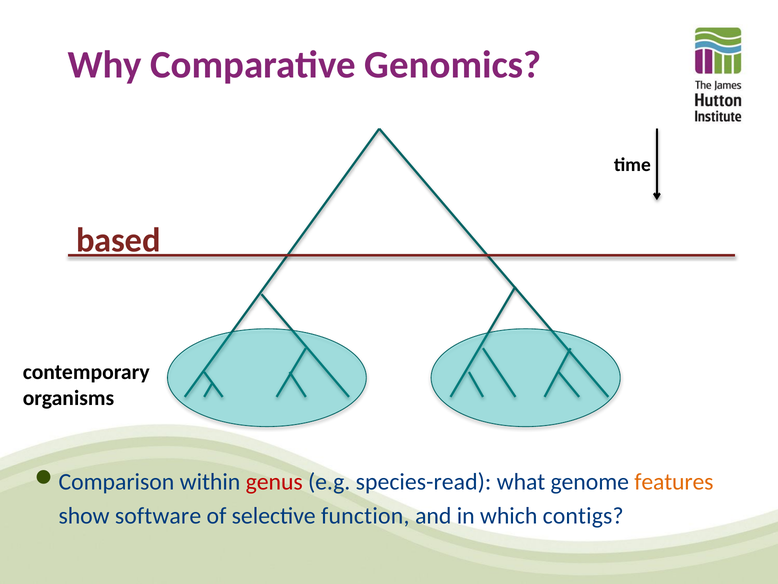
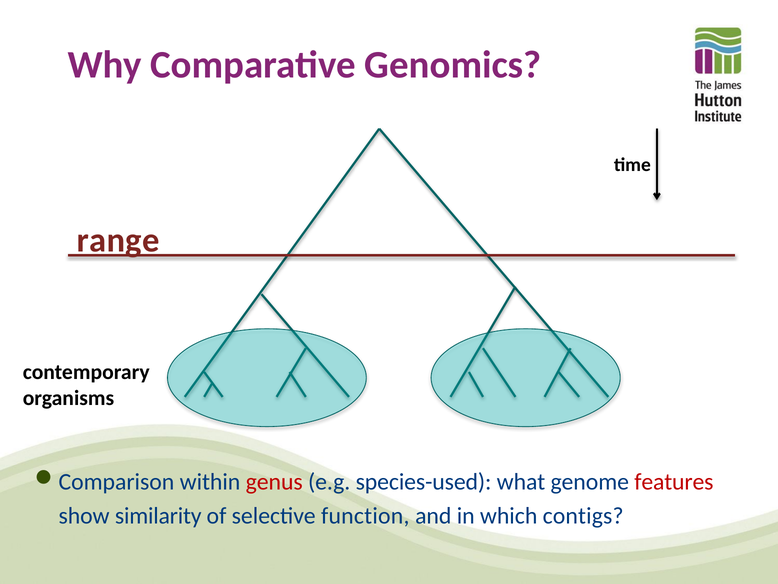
based: based -> range (118, 240)
species-read: species-read -> species-used (424, 481)
features colour: orange -> red (674, 481)
software: software -> similarity (158, 516)
